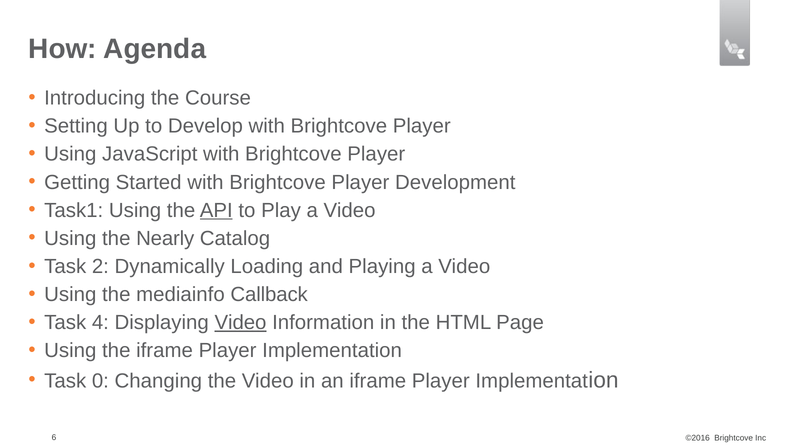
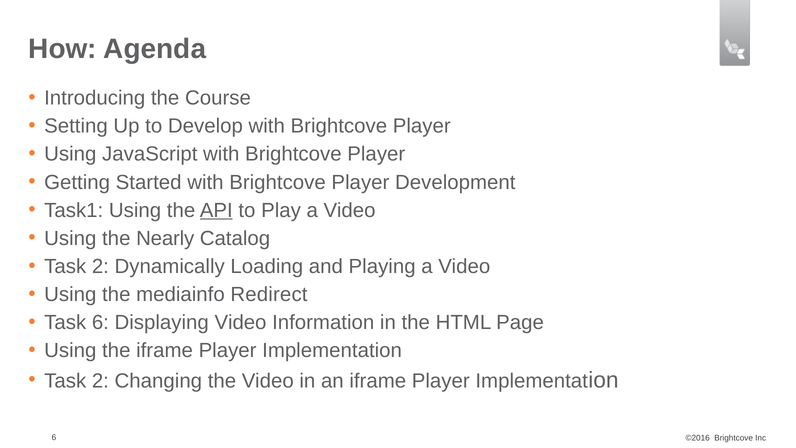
Callback: Callback -> Redirect (269, 294)
Task 4: 4 -> 6 (100, 322)
Video underline: present -> none (241, 322)
0: 0 -> 2 (100, 381)
